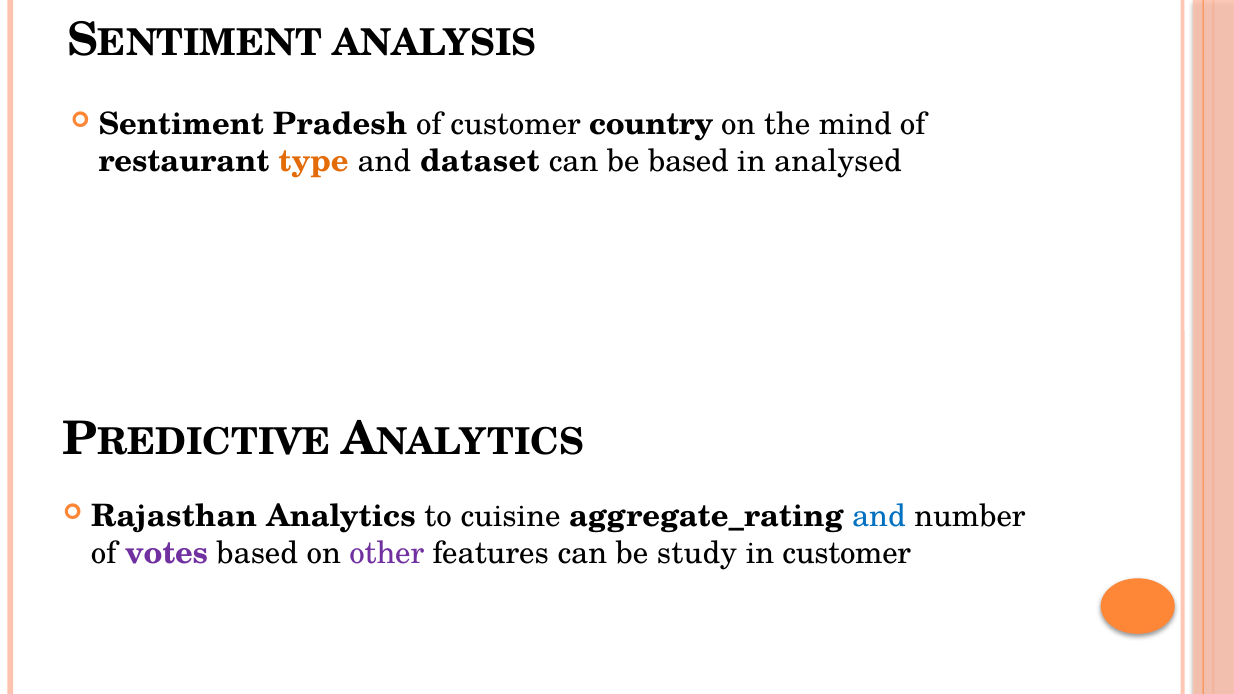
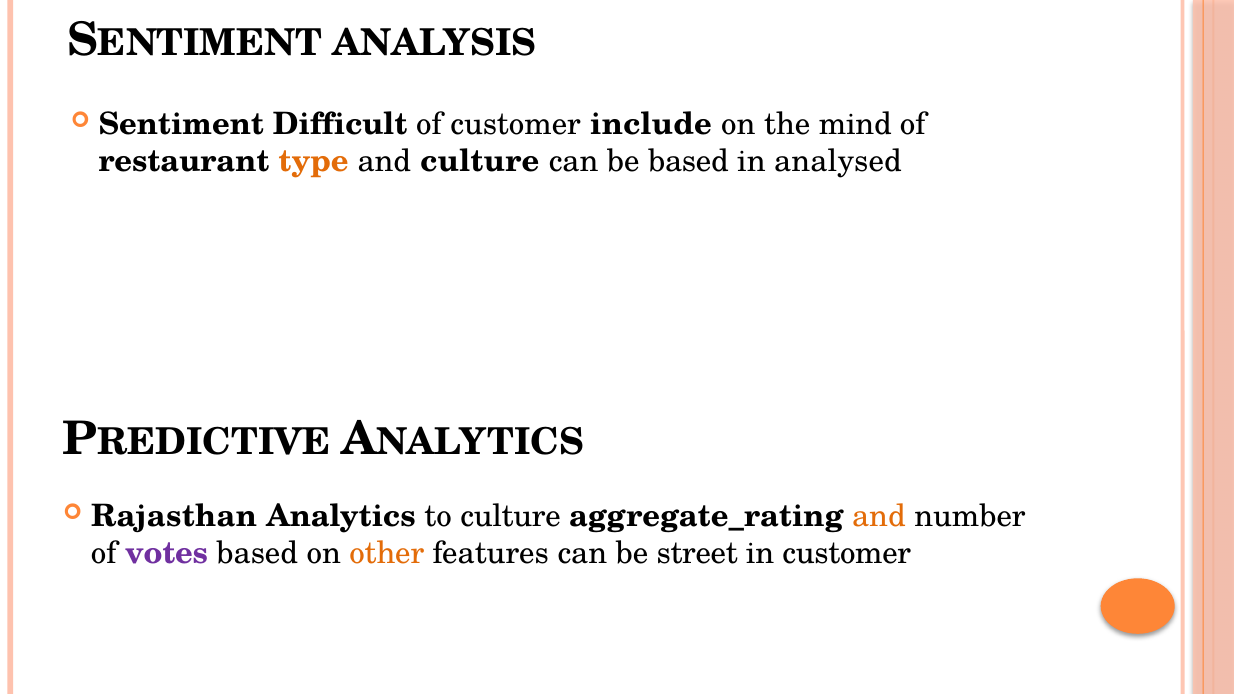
Pradesh: Pradesh -> Difficult (340, 124)
country: country -> include (651, 124)
and dataset: dataset -> culture (480, 161)
to cuisine: cuisine -> culture (511, 516)
and colour: blue -> orange (879, 516)
other colour: purple -> orange (387, 553)
study: study -> street (697, 553)
